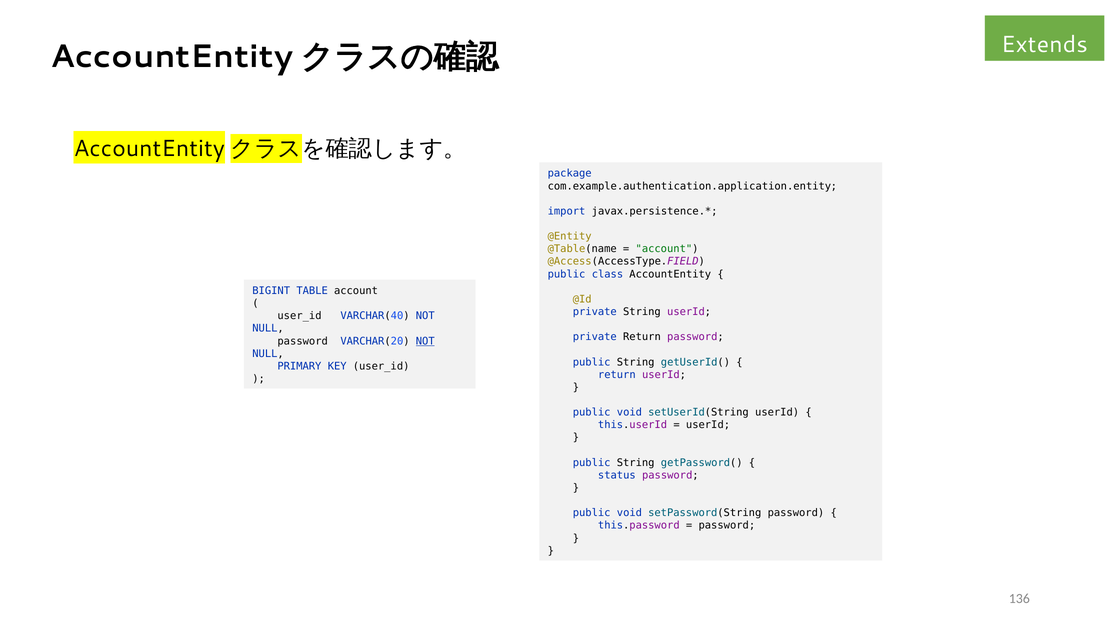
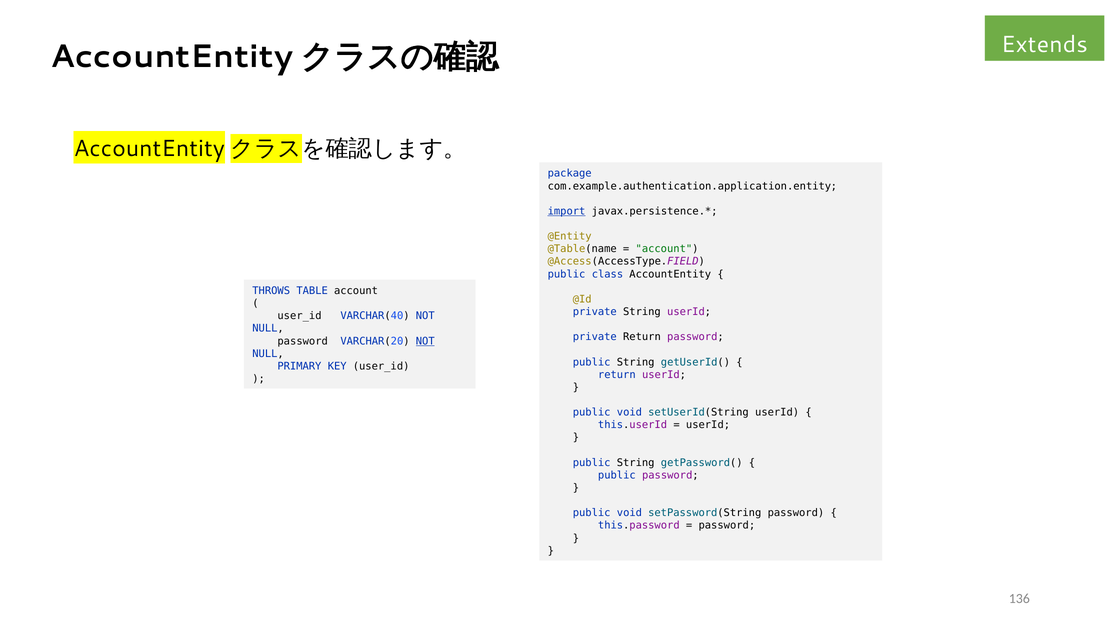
import underline: none -> present (567, 211)
BIGINT: BIGINT -> THROWS (271, 291)
status: status -> public (617, 475)
